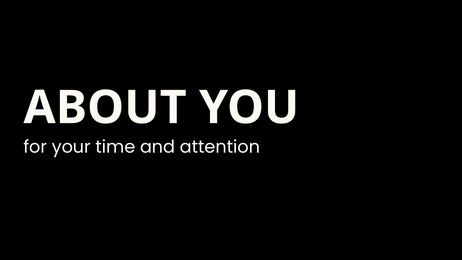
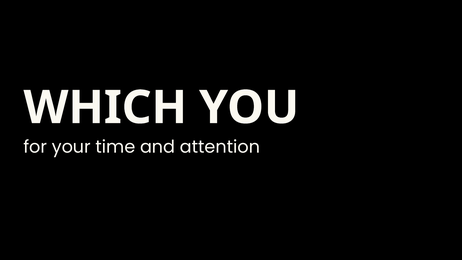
ABOUT: ABOUT -> WHICH (105, 108)
